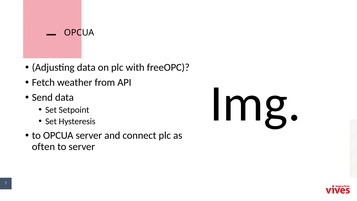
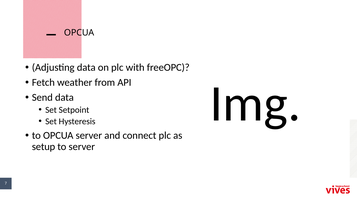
often: often -> setup (44, 147)
